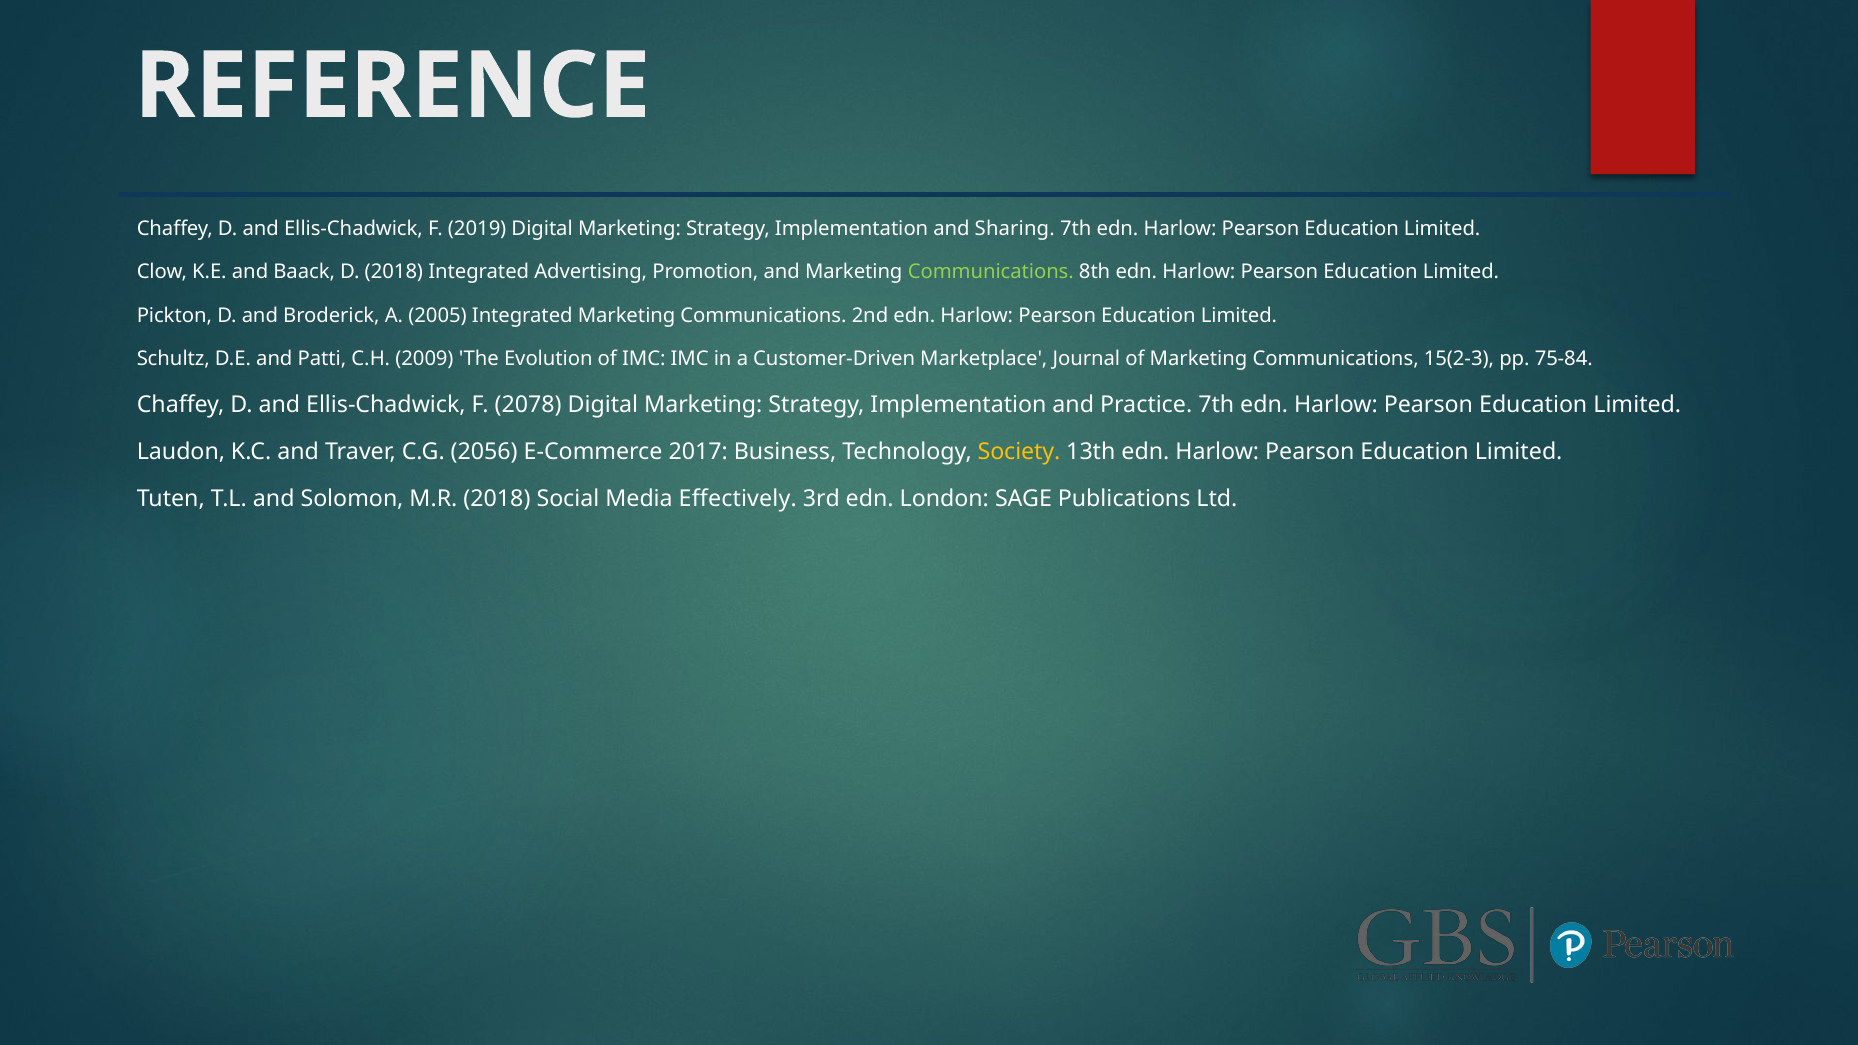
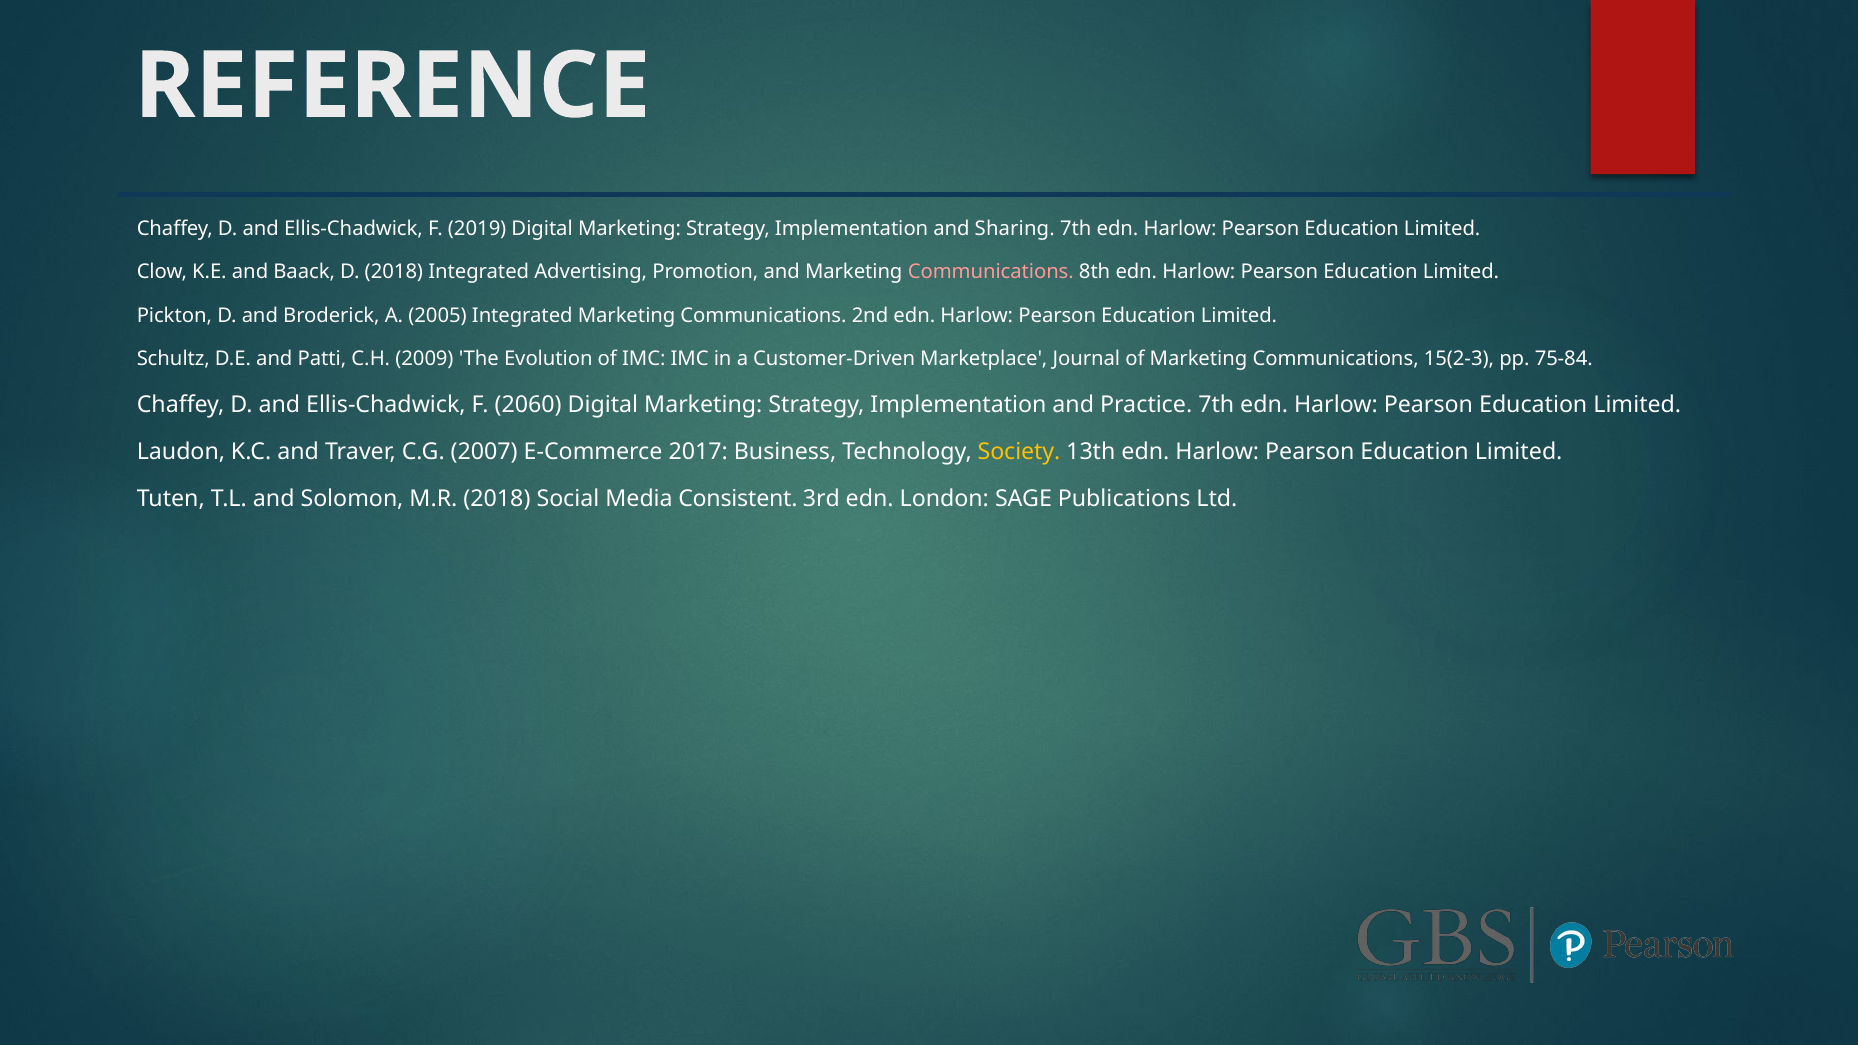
Communications colour: light green -> pink (991, 272)
2078: 2078 -> 2060 (528, 405)
2056: 2056 -> 2007 (484, 452)
Effectively: Effectively -> Consistent (738, 499)
